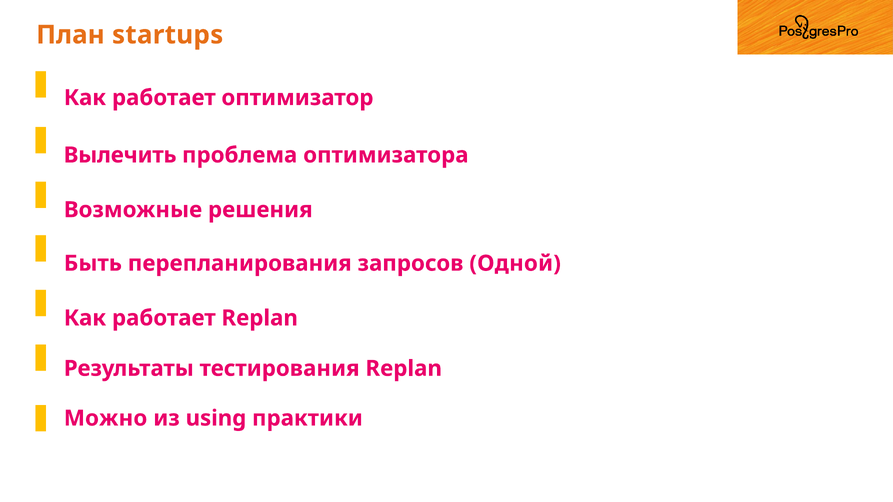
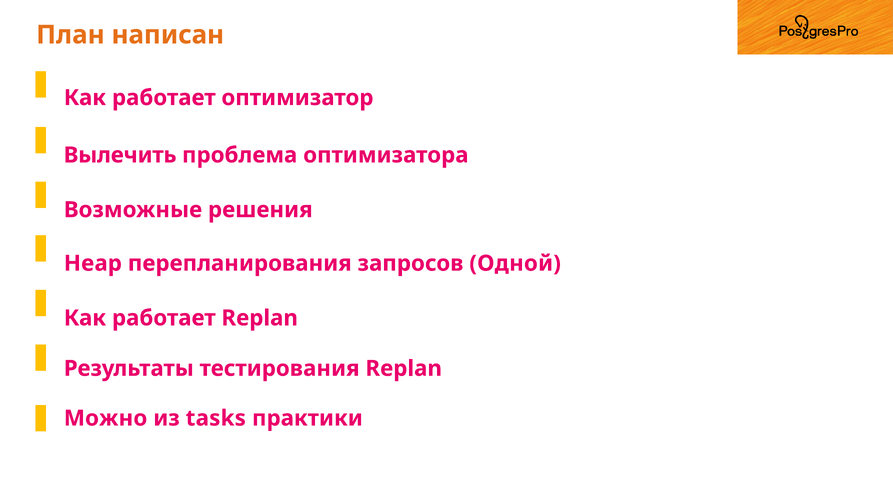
startups: startups -> написан (168, 35)
Быть: Быть -> Heap (93, 264)
using: using -> tasks (216, 418)
